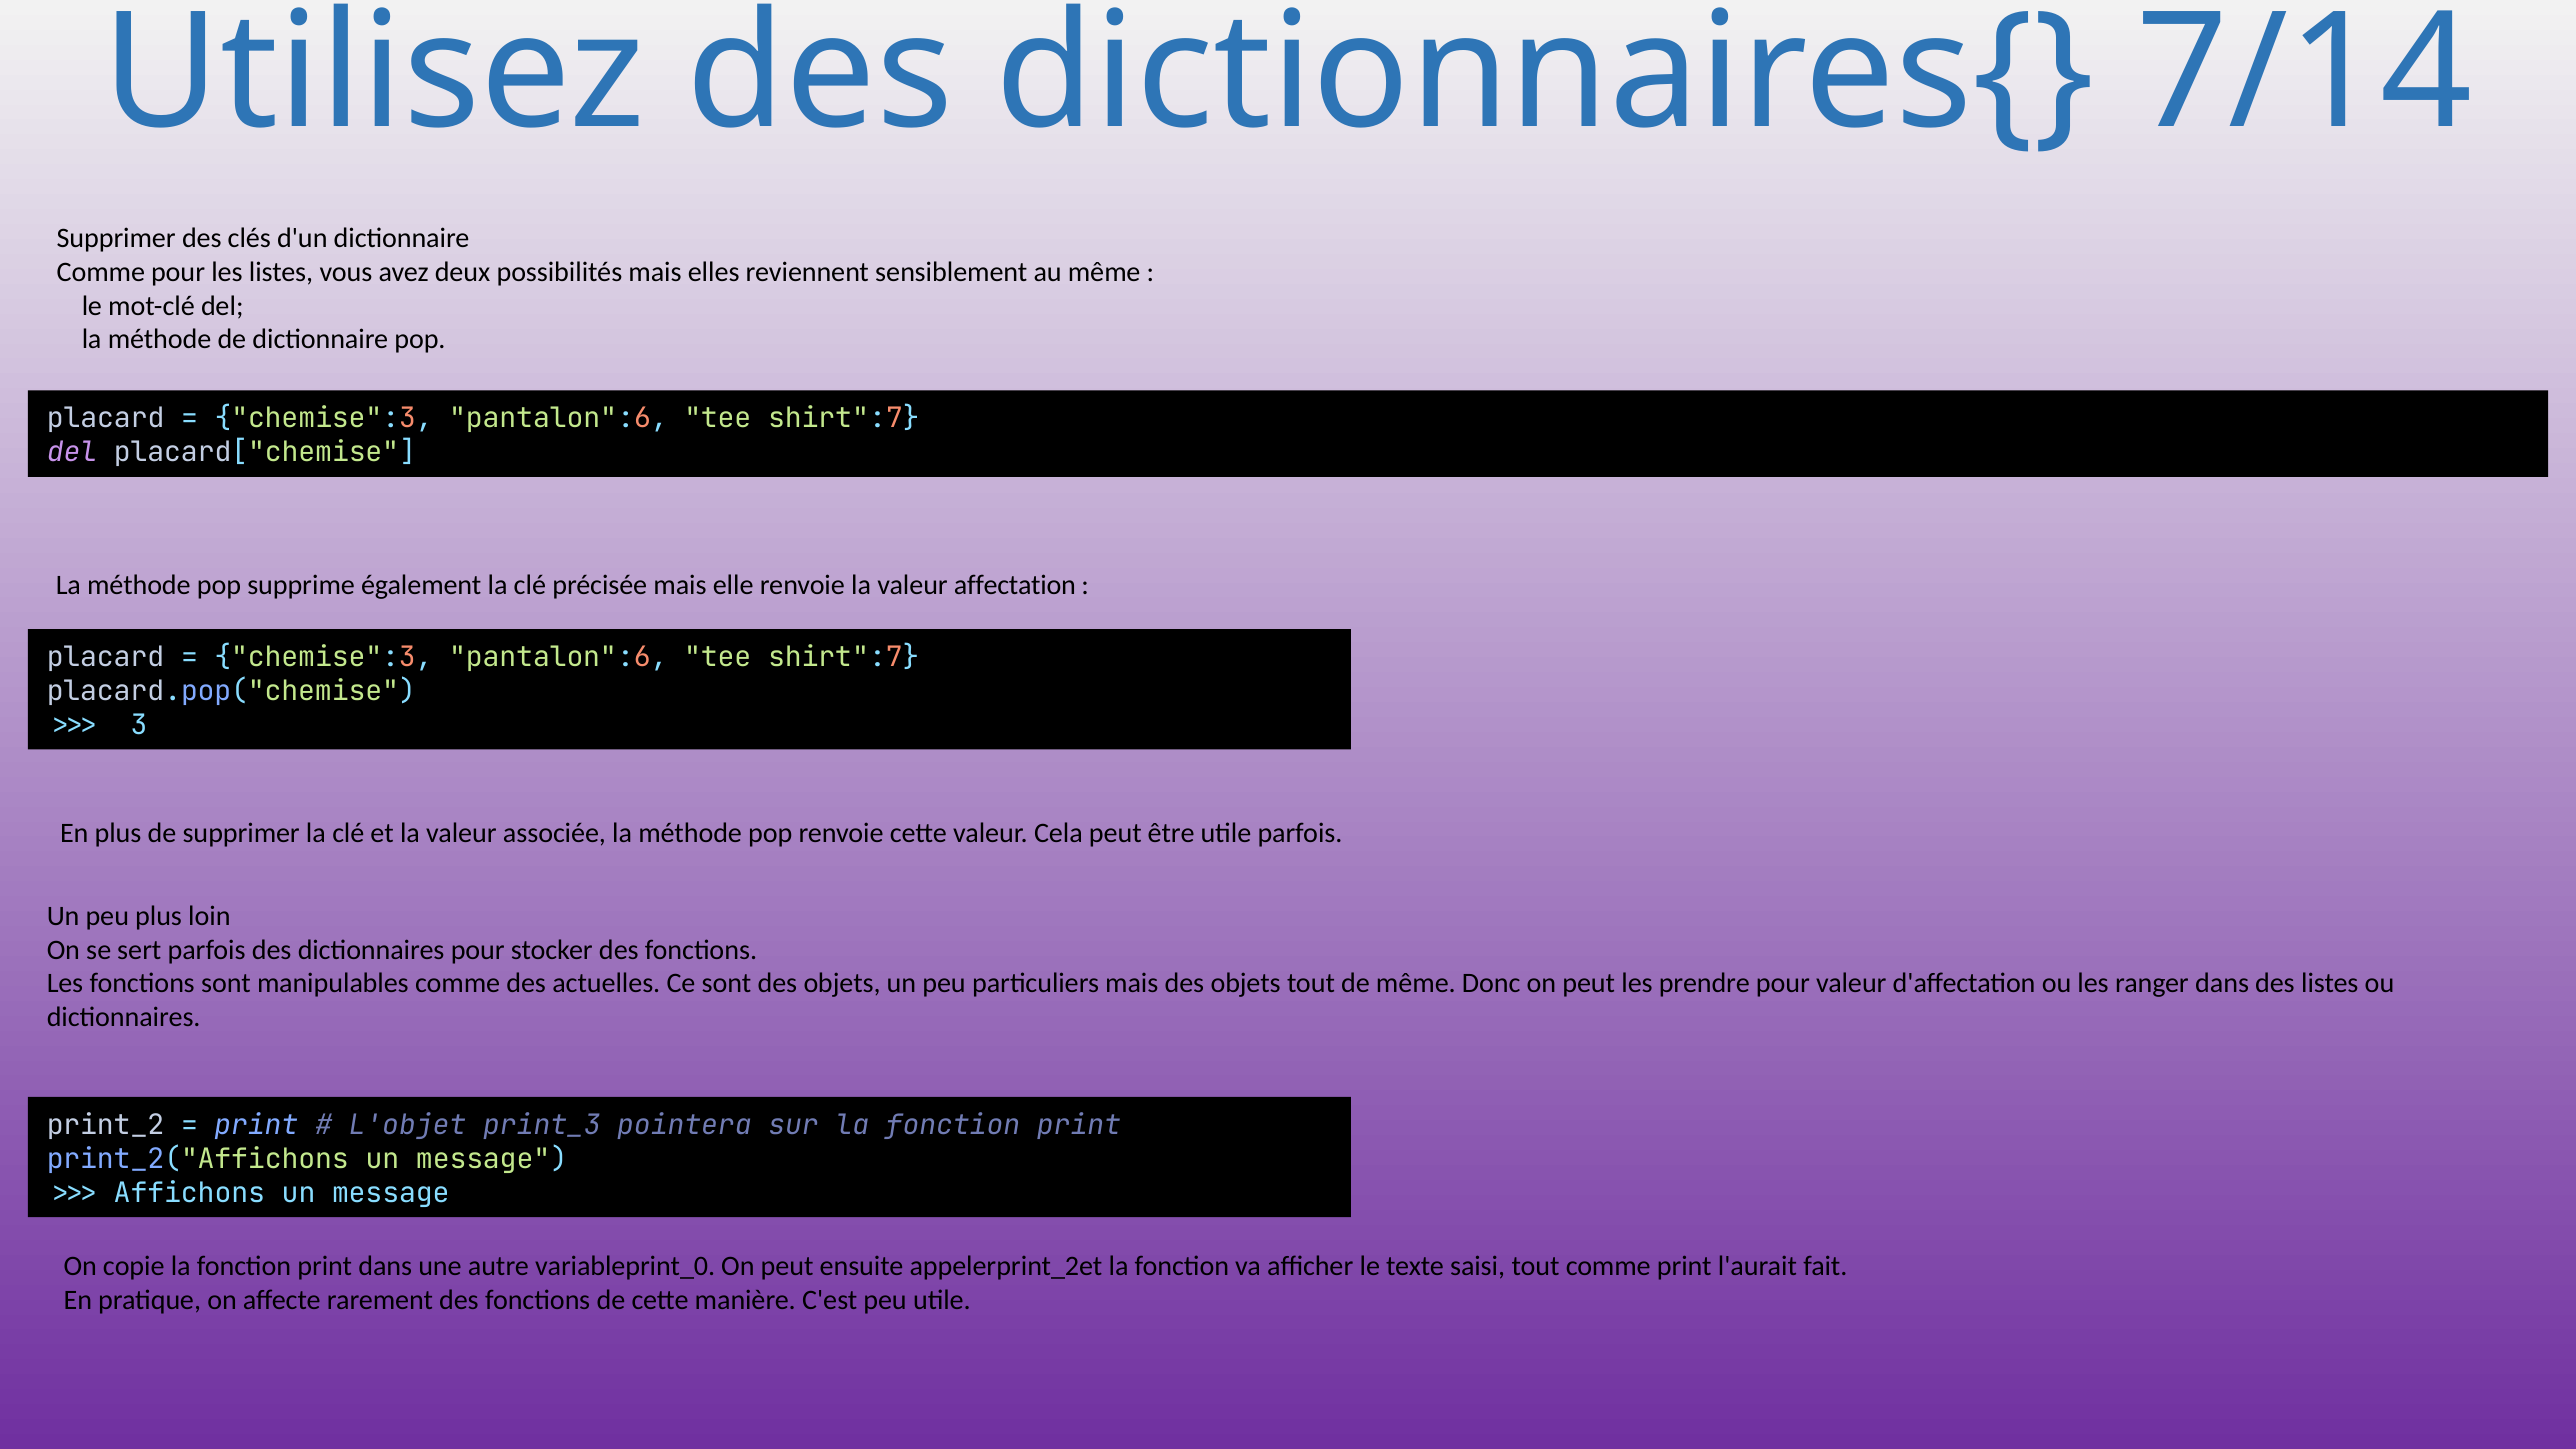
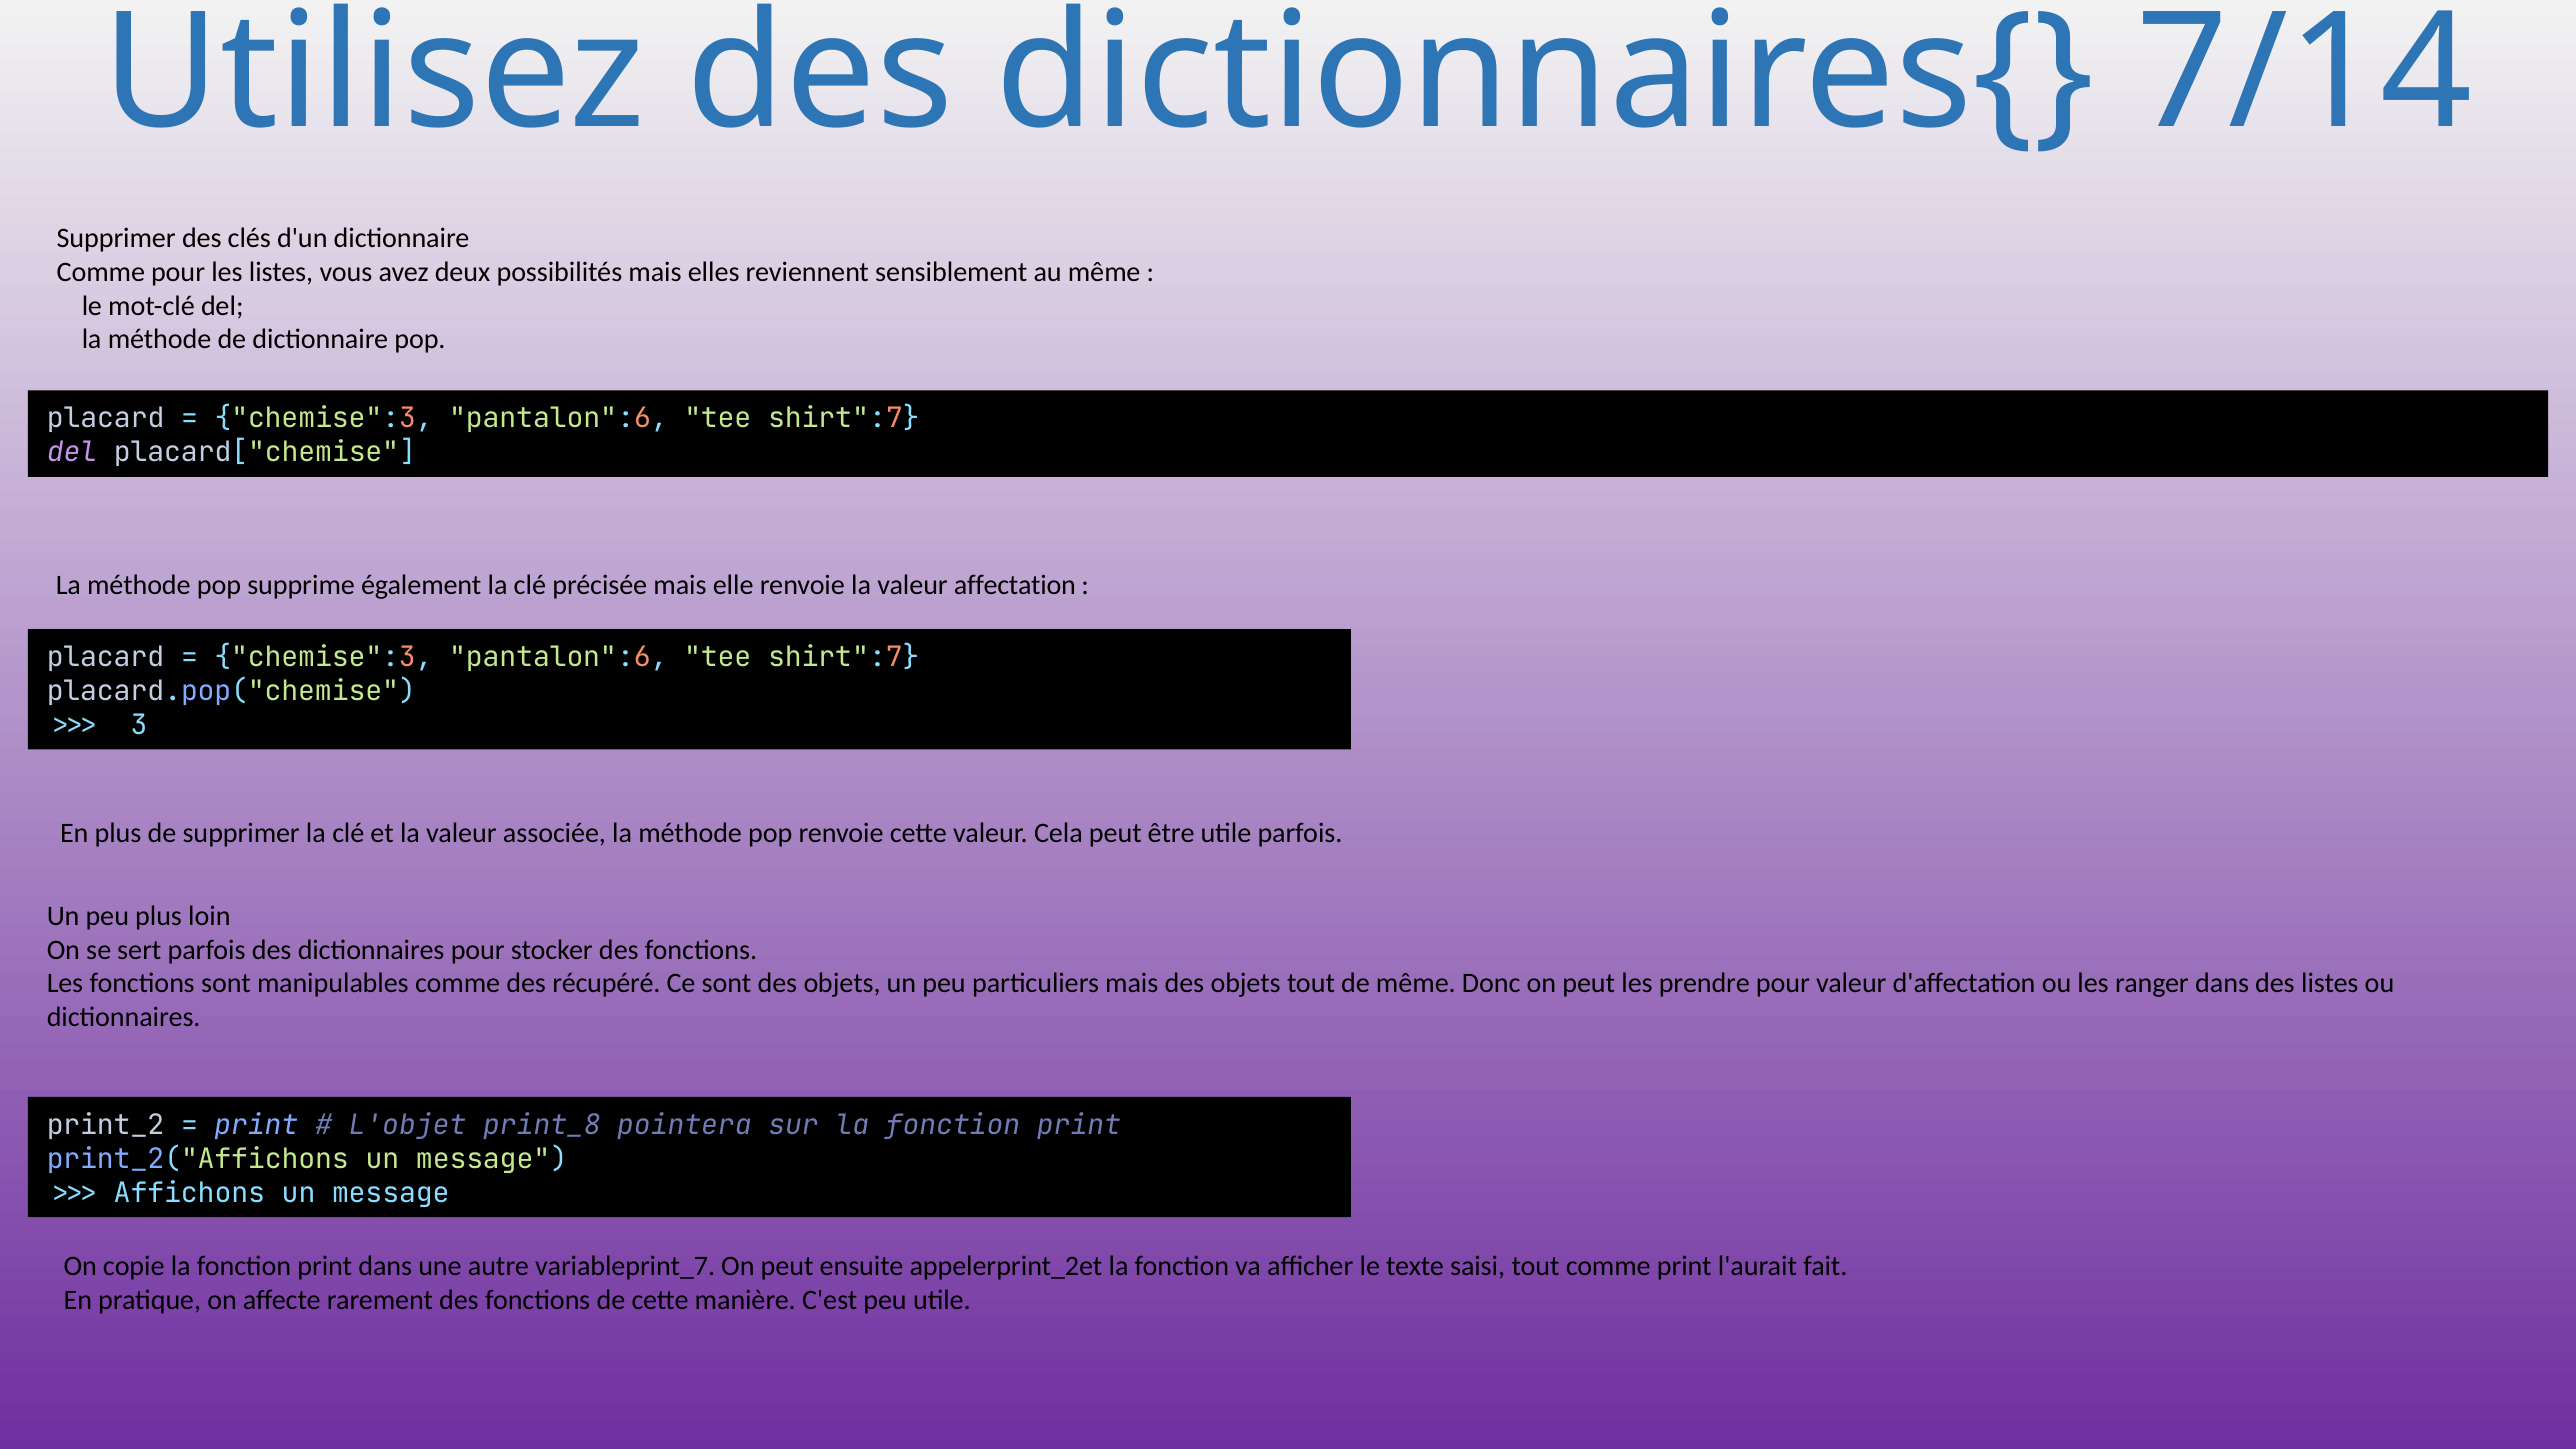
actuelles: actuelles -> récupéré (606, 984)
print_3: print_3 -> print_8 (542, 1125)
variableprint_0: variableprint_0 -> variableprint_7 (625, 1266)
